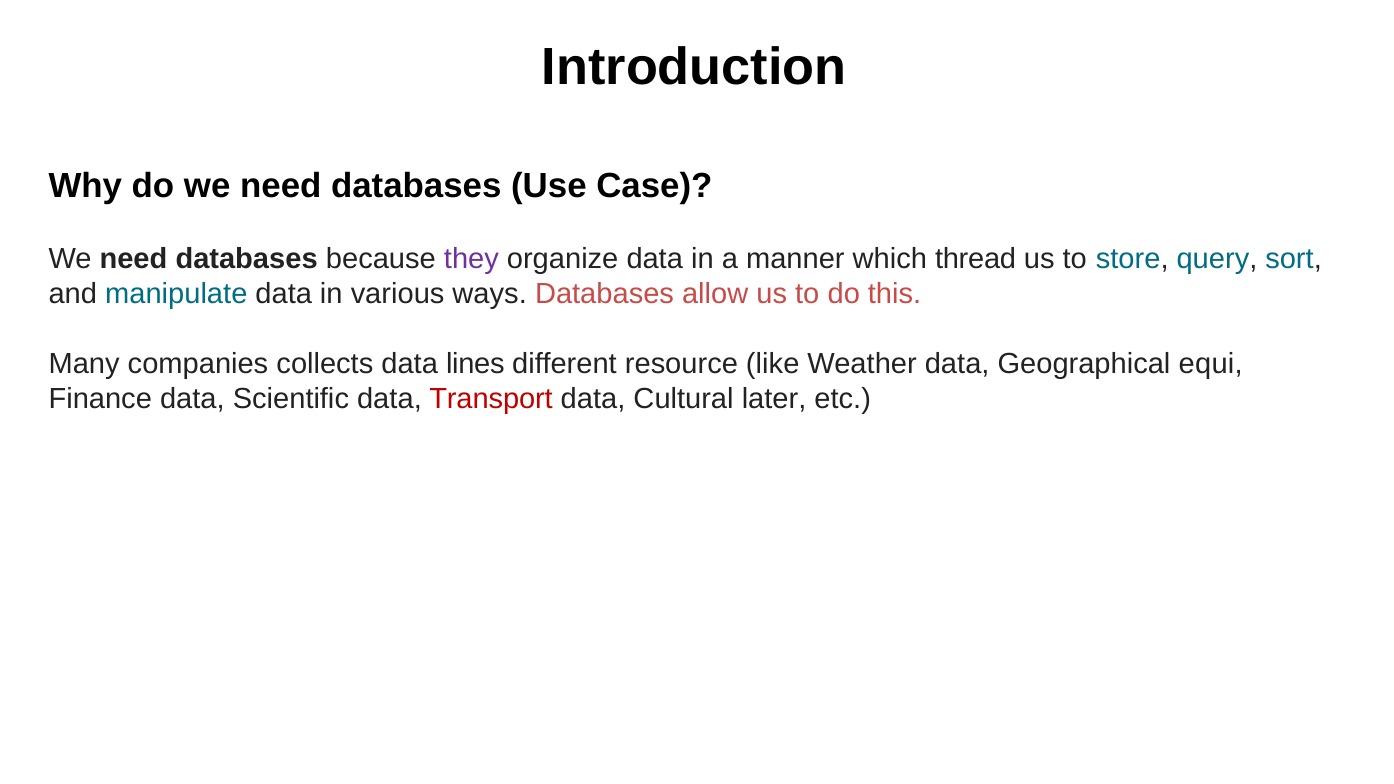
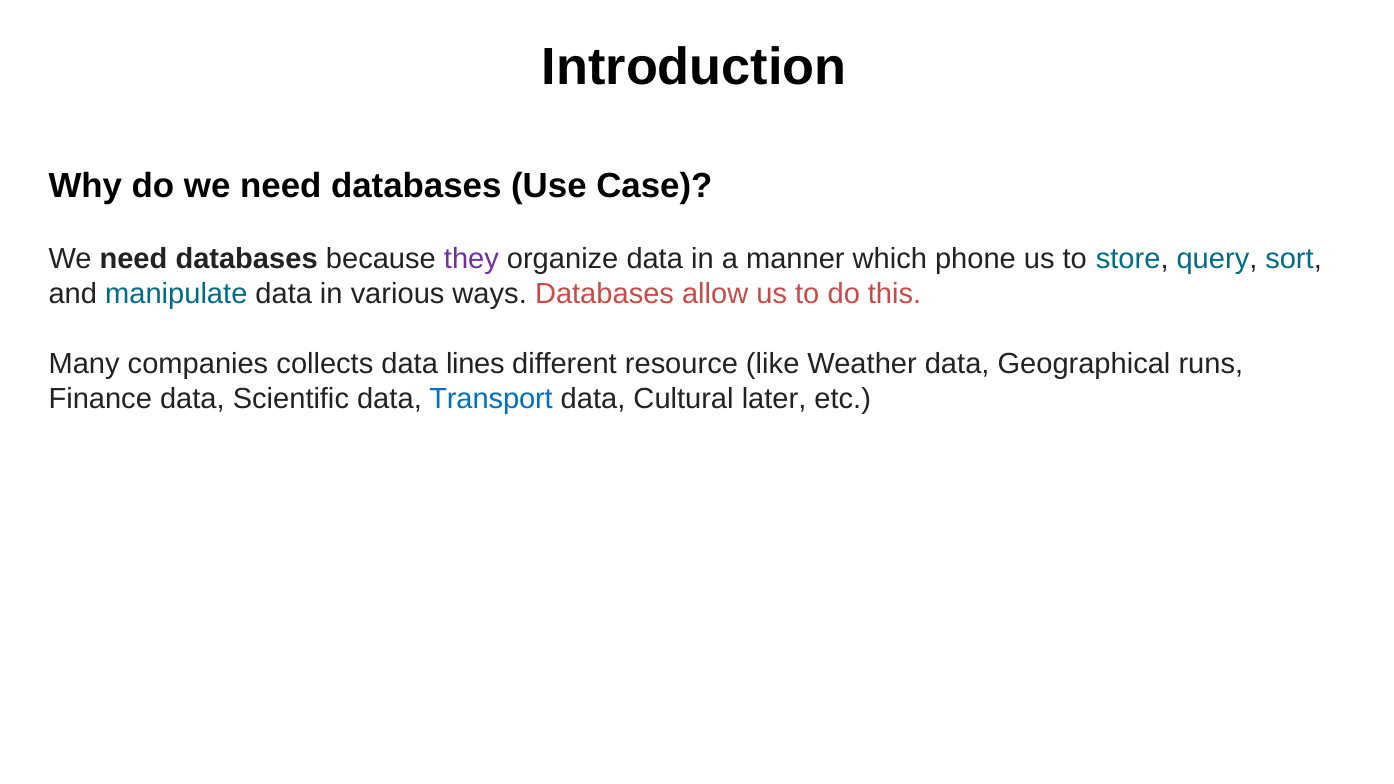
thread: thread -> phone (975, 259)
equi: equi -> runs (1211, 364)
Transport colour: red -> blue (491, 399)
